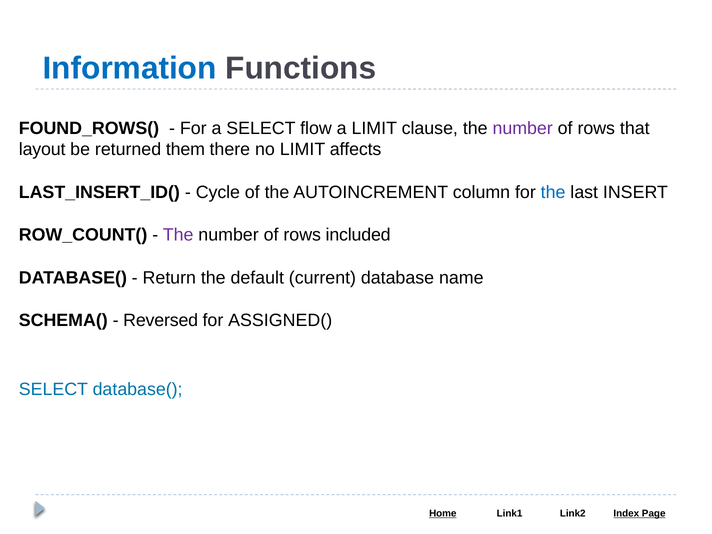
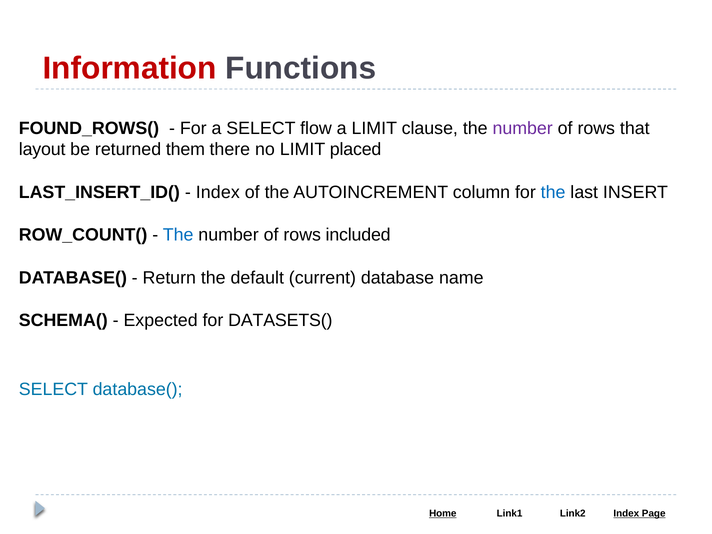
Information colour: blue -> red (130, 68)
affects: affects -> placed (356, 150)
Cycle: Cycle -> Index (218, 192)
The colour: purple -> blue (178, 235)
Reversed: Reversed -> Expected (161, 320)
ASSIGNED(: ASSIGNED( -> DATASETS( (280, 320)
